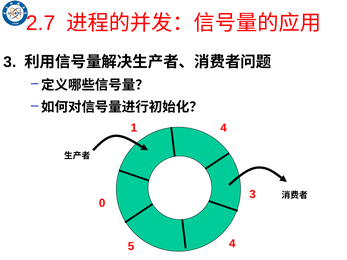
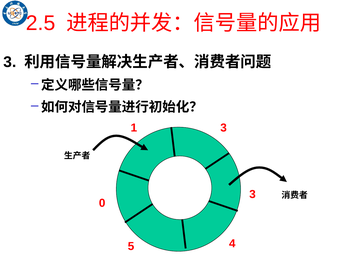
2.7: 2.7 -> 2.5 (41, 23)
1 4: 4 -> 3 (224, 128)
